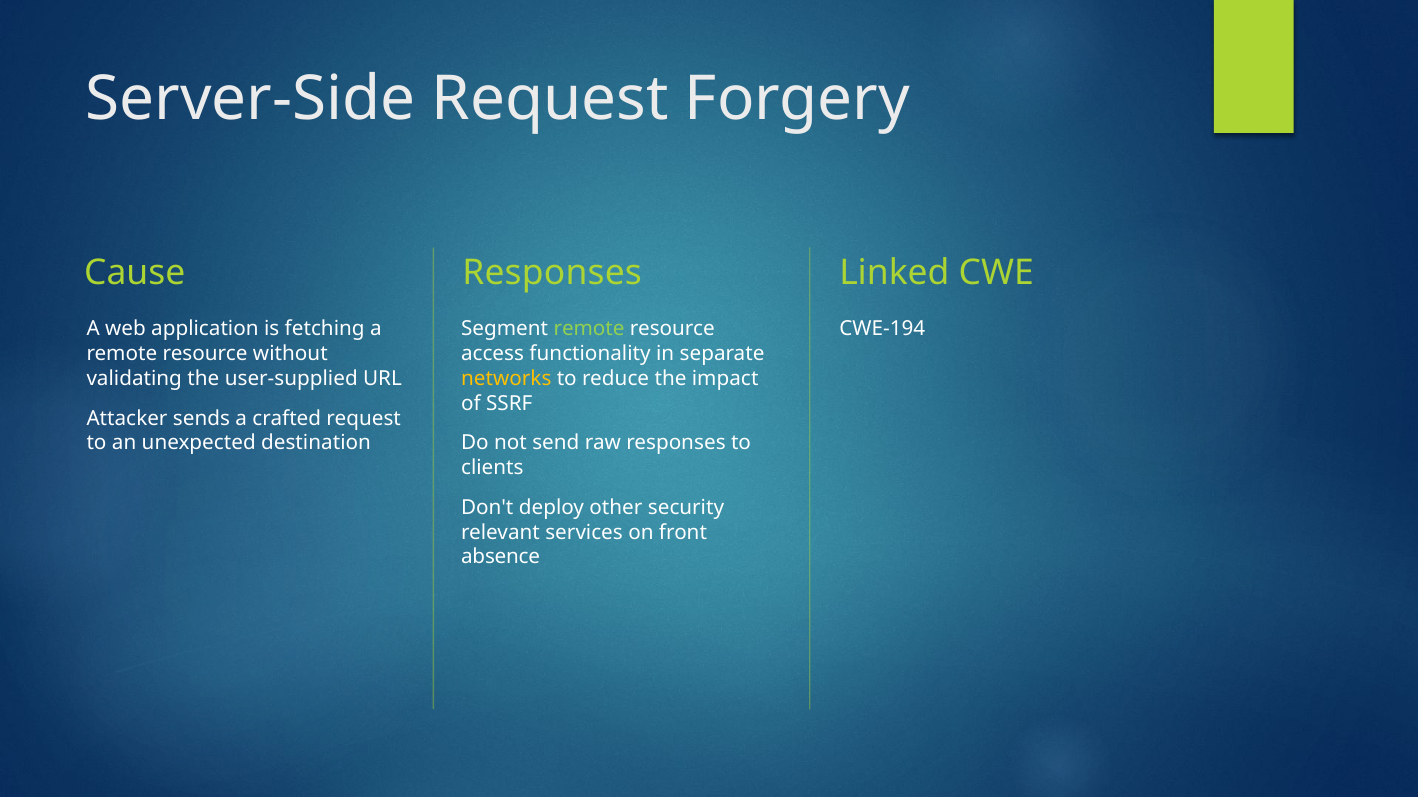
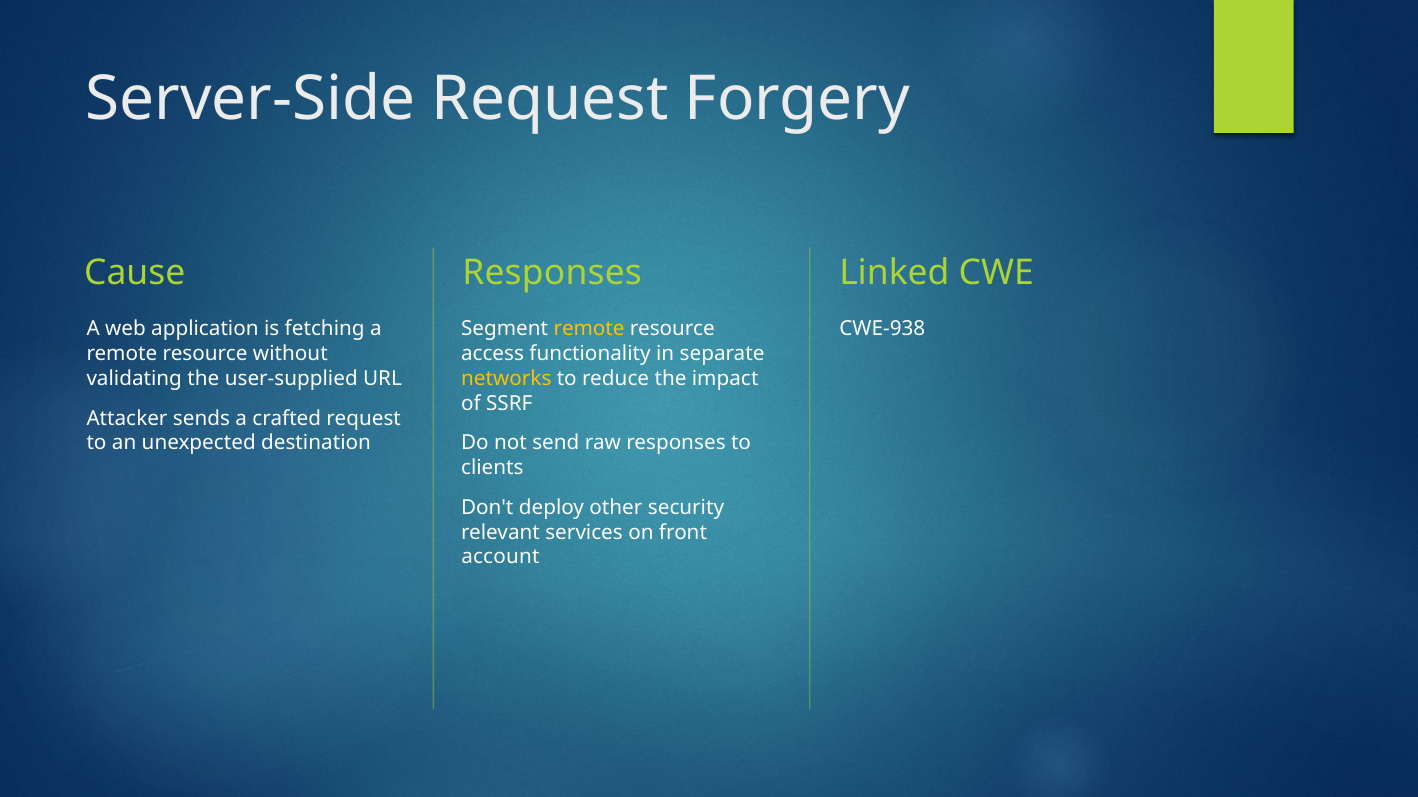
remote colour: light green -> yellow (589, 329)
CWE-194: CWE-194 -> CWE-938 (882, 329)
absence: absence -> account (500, 558)
